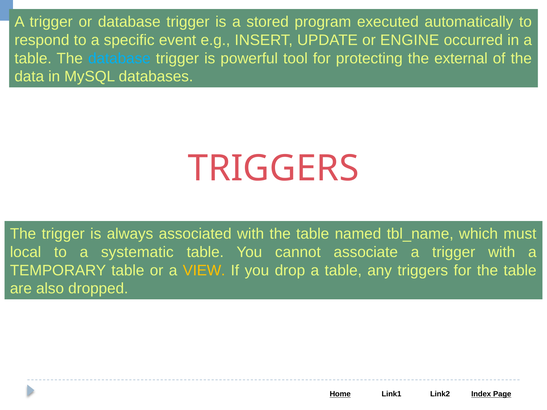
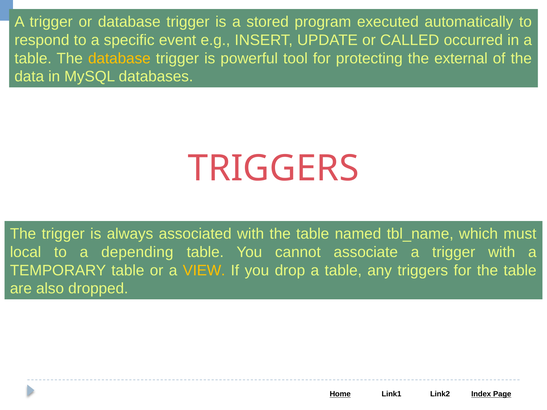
ENGINE: ENGINE -> CALLED (410, 40)
database colour: light blue -> yellow (119, 58)
systematic: systematic -> depending (137, 252)
